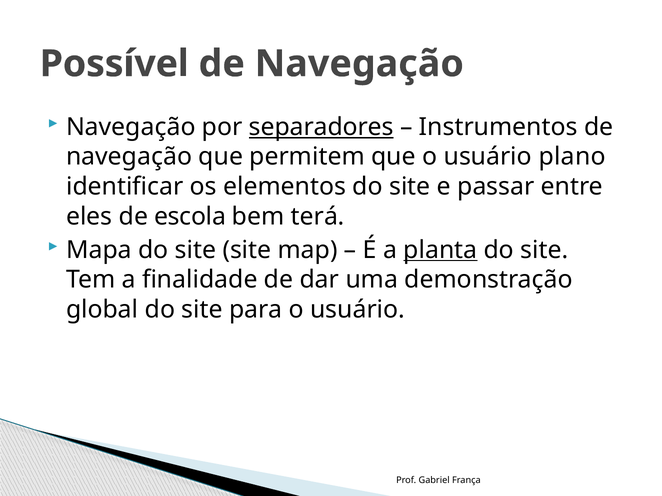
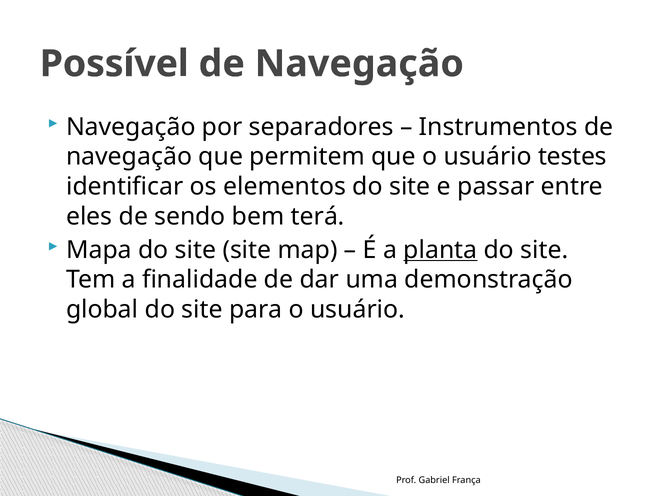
separadores underline: present -> none (321, 127)
plano: plano -> testes (572, 157)
escola: escola -> sendo (190, 217)
